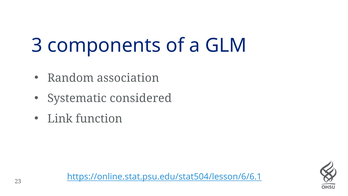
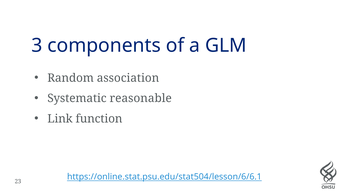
considered: considered -> reasonable (141, 98)
